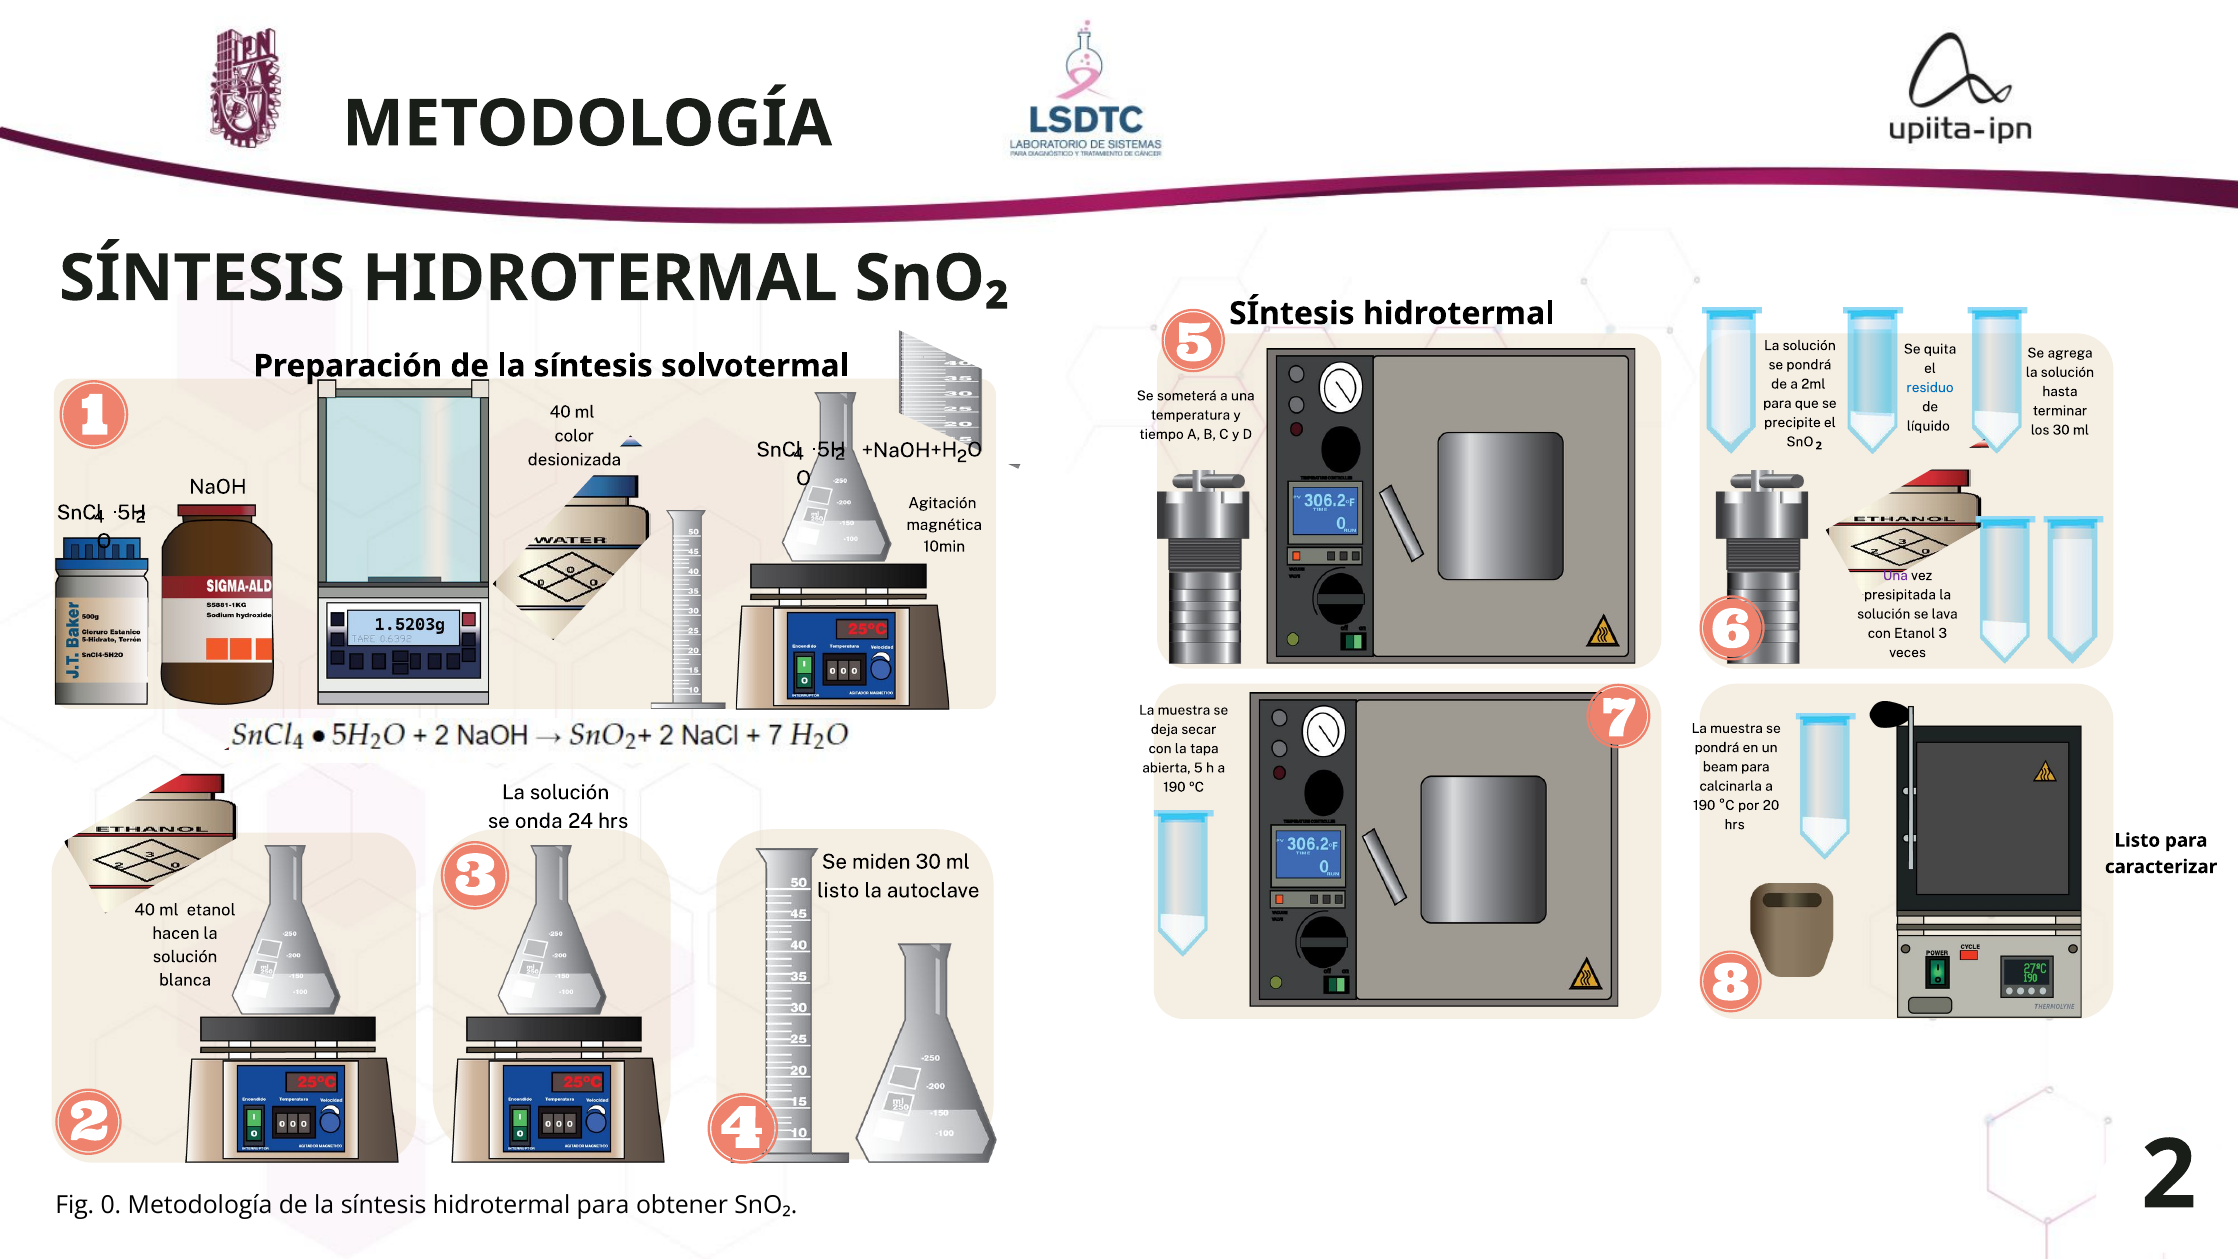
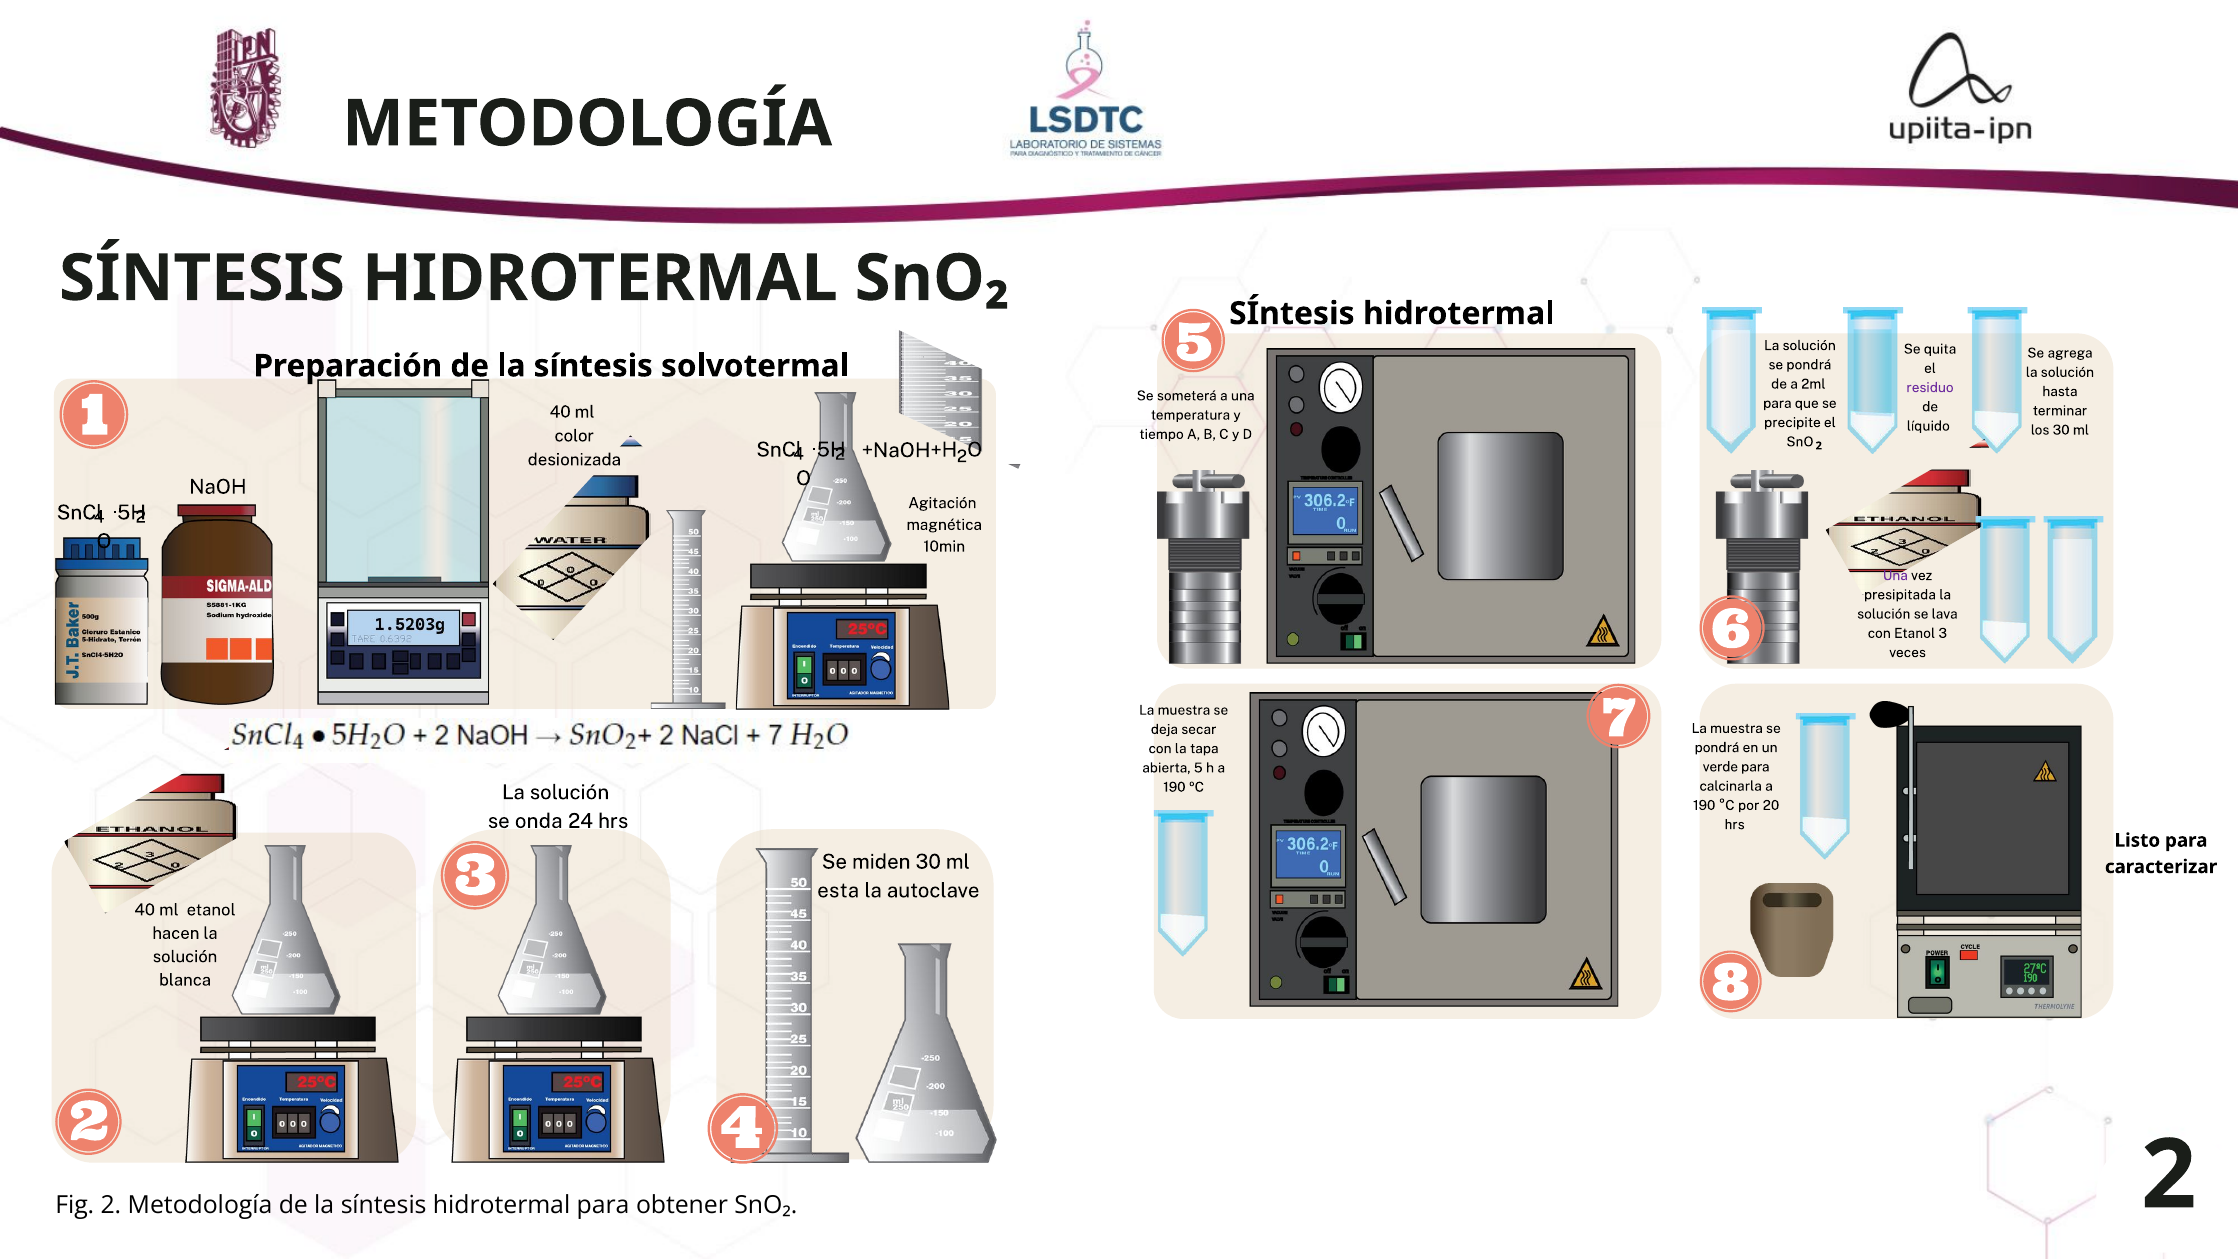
residuo colour: blue -> purple (1930, 388)
beam: beam -> verde (1720, 767)
listo: listo -> esta (838, 890)
Fig 0: 0 -> 2 (111, 1205)
